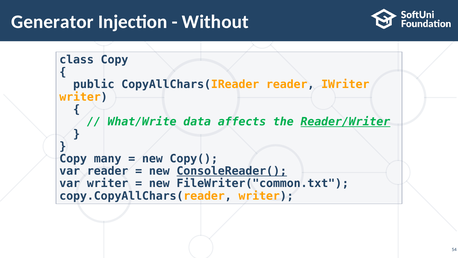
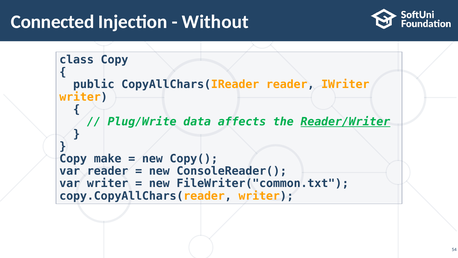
Generator: Generator -> Connected (53, 22)
What/Write: What/Write -> Plug/Write (142, 121)
many: many -> make (108, 159)
ConsoleReader( underline: present -> none (232, 171)
